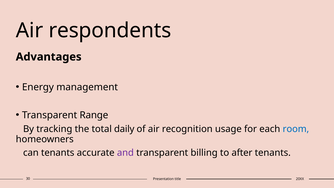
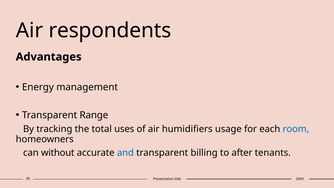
daily: daily -> uses (124, 129)
recognition: recognition -> humidifiers (187, 129)
can tenants: tenants -> without (58, 153)
and colour: purple -> blue (125, 153)
